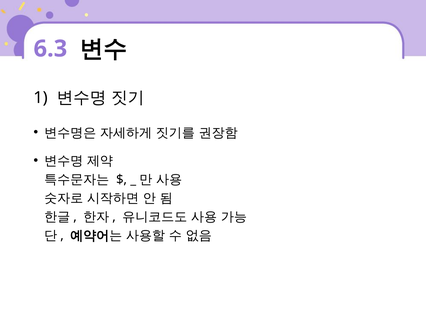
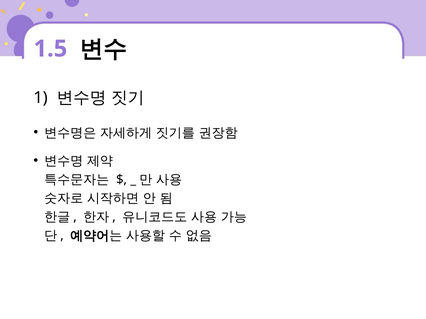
6.3: 6.3 -> 1.5 (50, 49)
